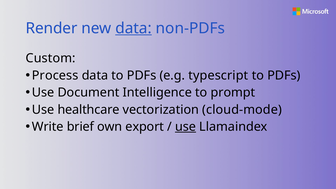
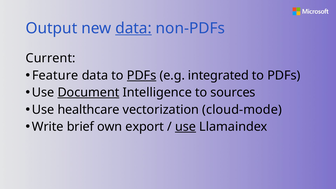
Render: Render -> Output (51, 28)
Custom: Custom -> Current (51, 58)
Process: Process -> Feature (55, 75)
PDFs underline: none -> present (142, 75)
typescript: typescript -> integrated (218, 75)
Document underline: none -> present (88, 93)
prompt: prompt -> sources (233, 93)
